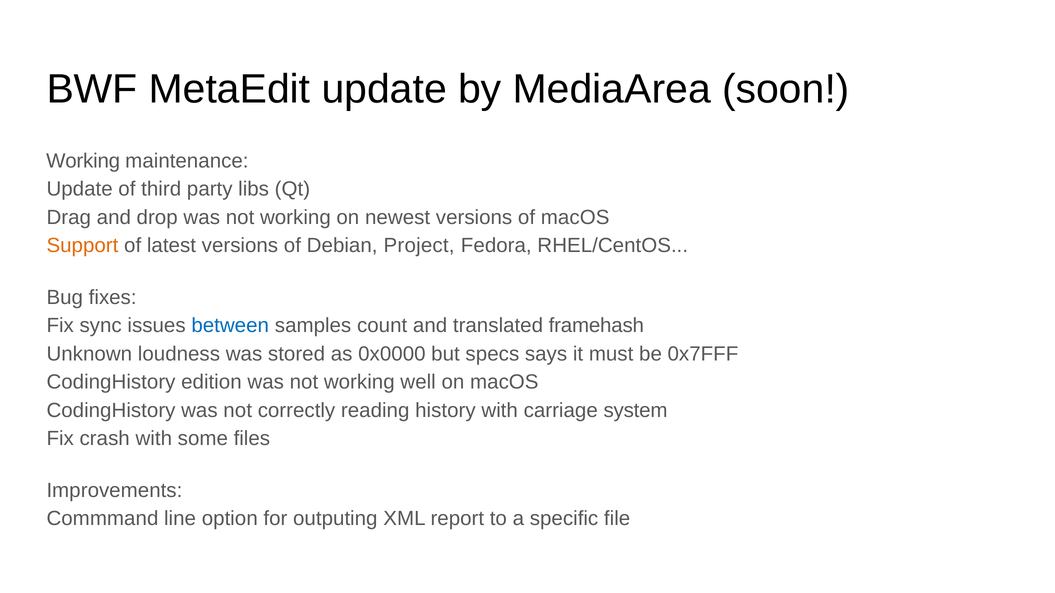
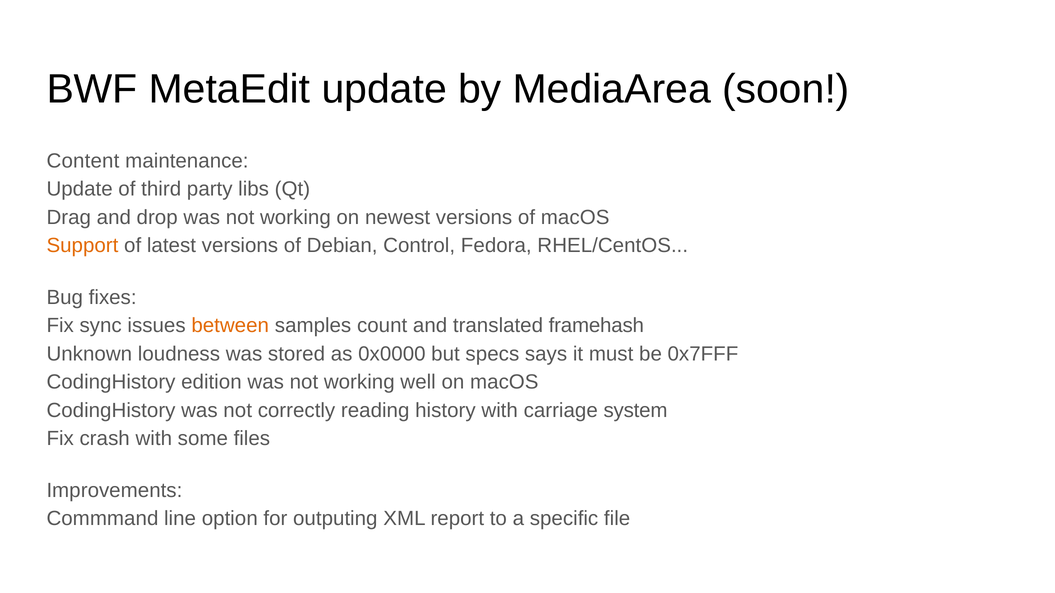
Working: Working -> Content (83, 161)
Project: Project -> Control (419, 246)
between colour: blue -> orange (230, 326)
